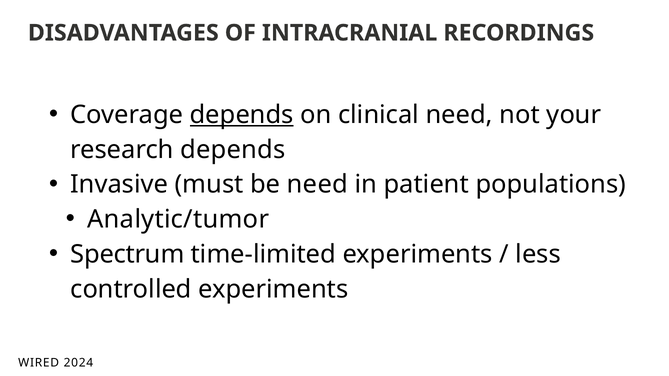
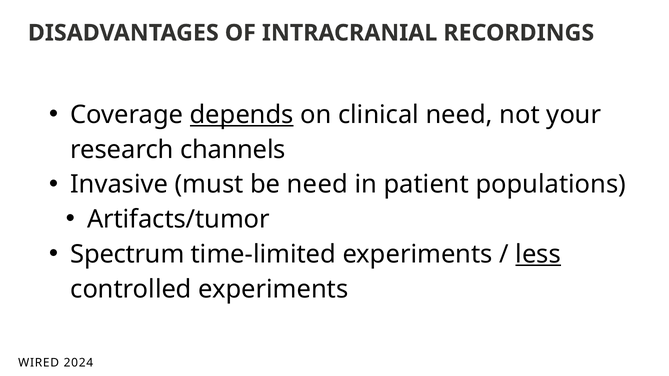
research depends: depends -> channels (233, 150)
Analytic/tumor: Analytic/tumor -> Artifacts/tumor (178, 220)
less underline: none -> present (538, 255)
